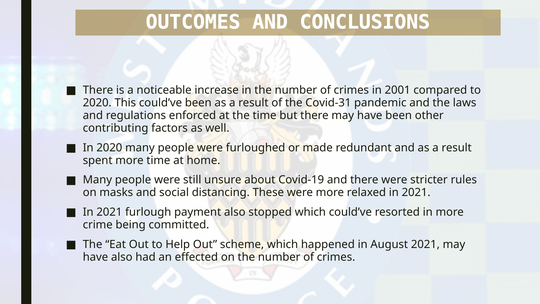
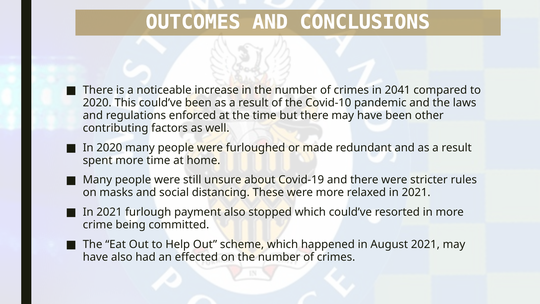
2001: 2001 -> 2041 (398, 90)
Covid-31: Covid-31 -> Covid-10 (328, 103)
